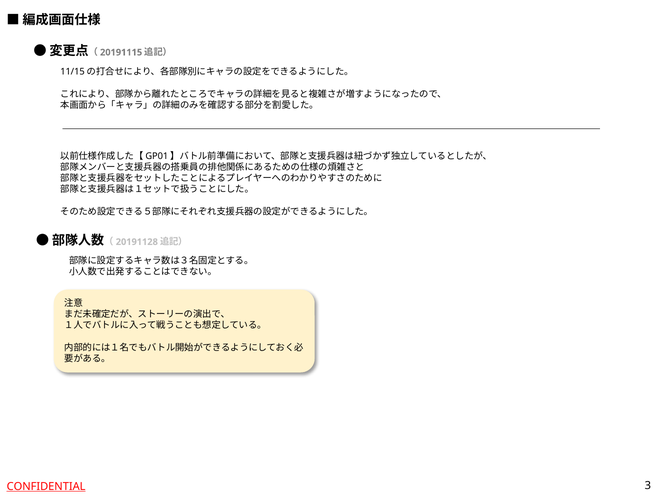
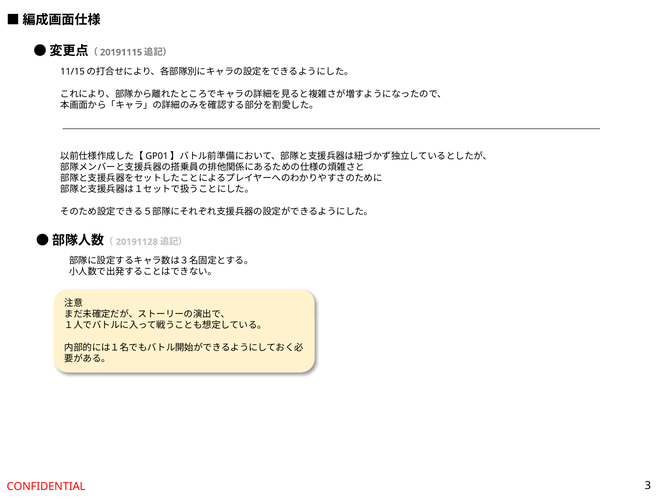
CONFIDENTIAL underline: present -> none (46, 487)
